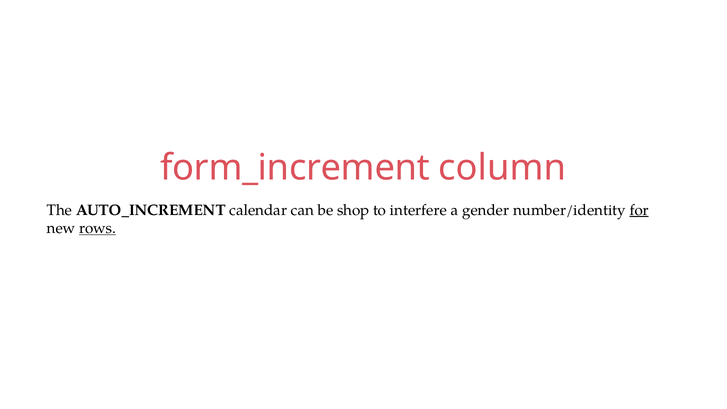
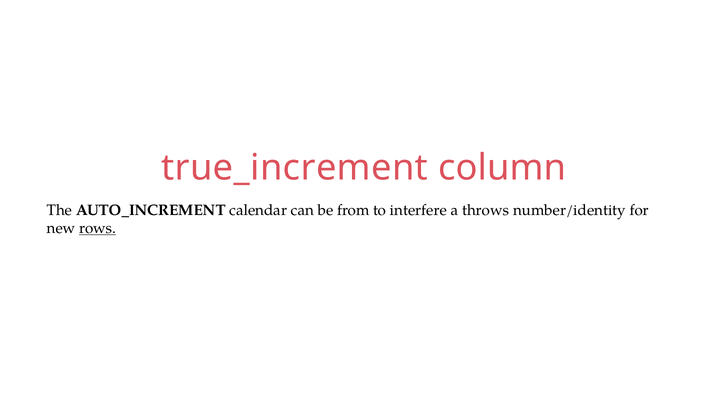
form_increment: form_increment -> true_increment (295, 168)
shop: shop -> from (353, 210)
gender: gender -> throws (486, 210)
for underline: present -> none (639, 210)
